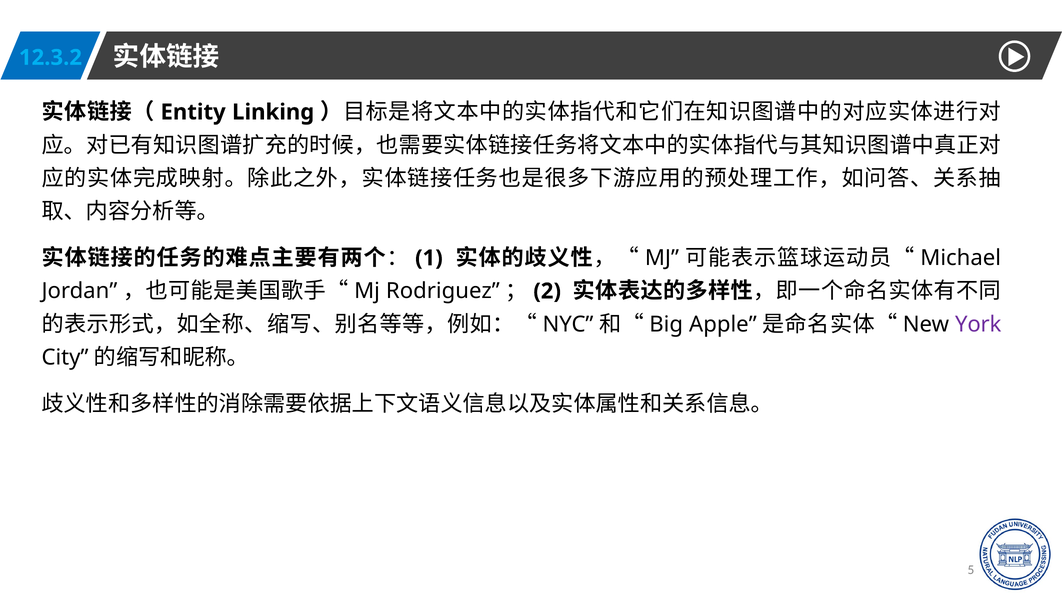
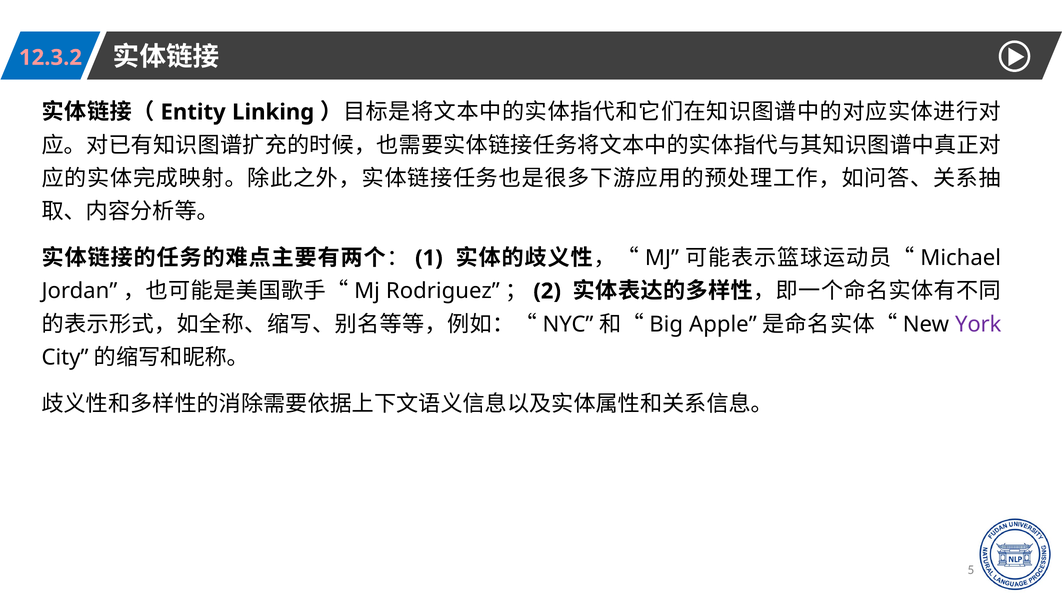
12.3.2 colour: light blue -> pink (50, 58)
